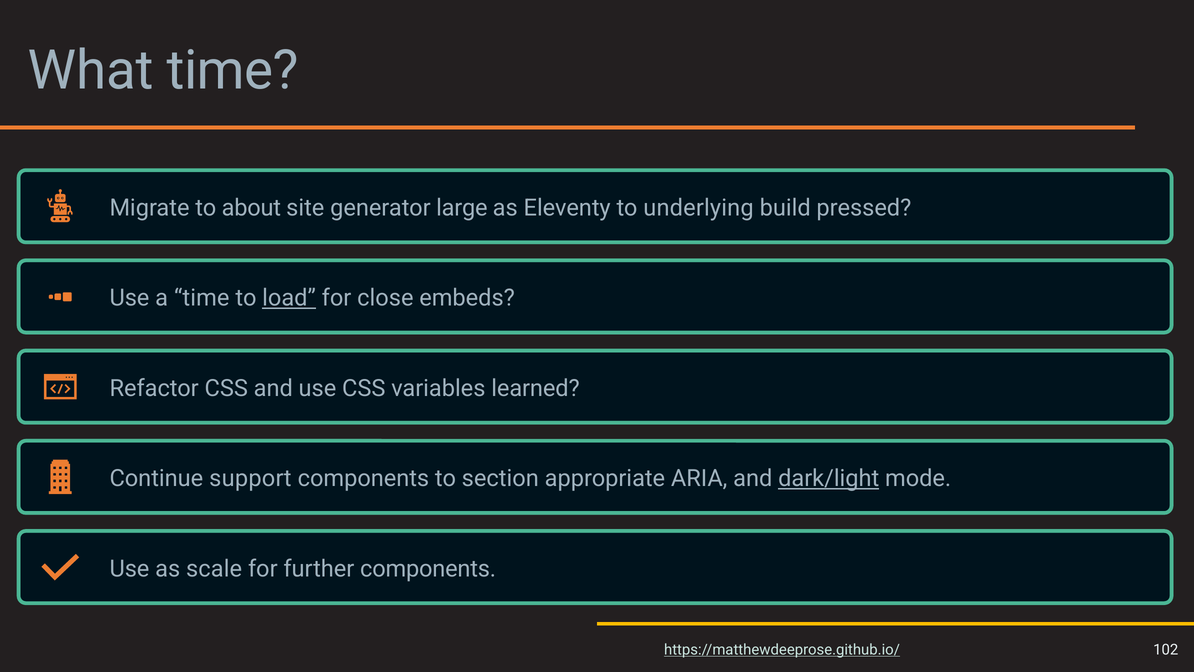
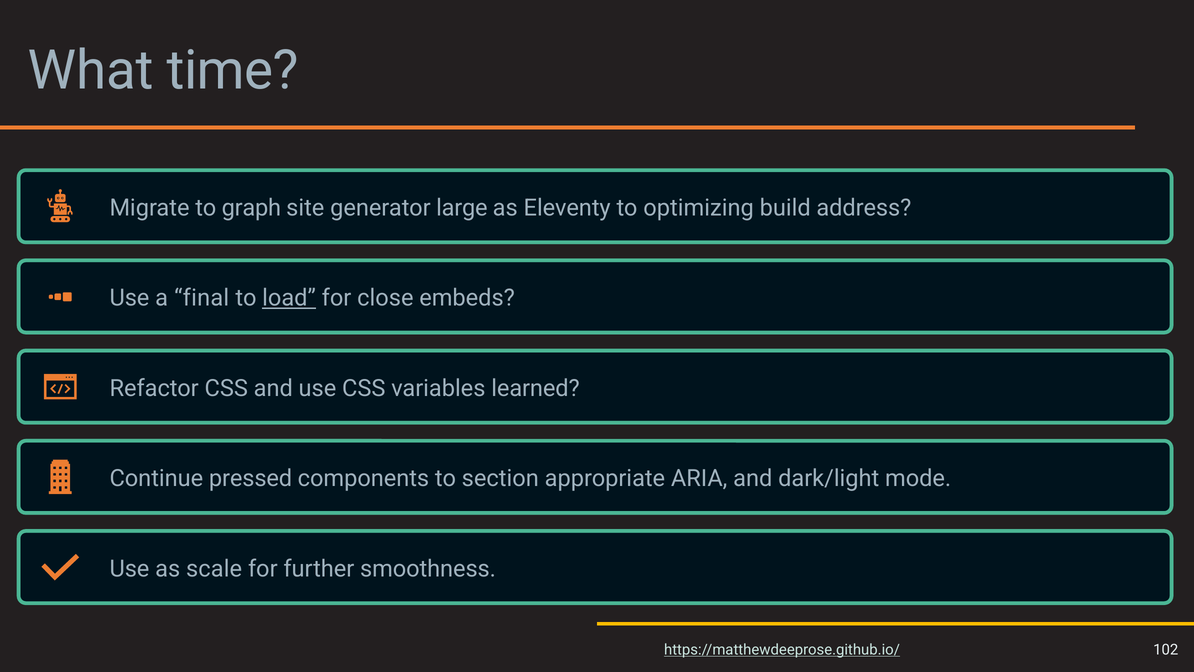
about: about -> graph (251, 208)
underlying: underlying -> optimizing (699, 208)
pressed: pressed -> address (864, 208)
a time: time -> final (202, 298)
support: support -> pressed (251, 478)
dark/light underline: present -> none (829, 478)
further components: components -> smoothness (428, 568)
